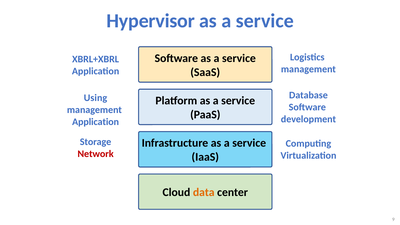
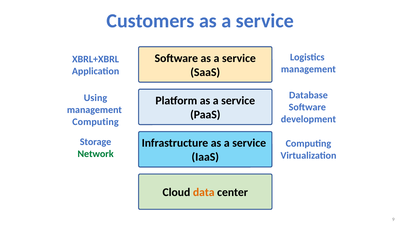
Hypervisor: Hypervisor -> Customers (151, 21)
Application: Application -> Computing (95, 122)
Network colour: red -> green (96, 154)
